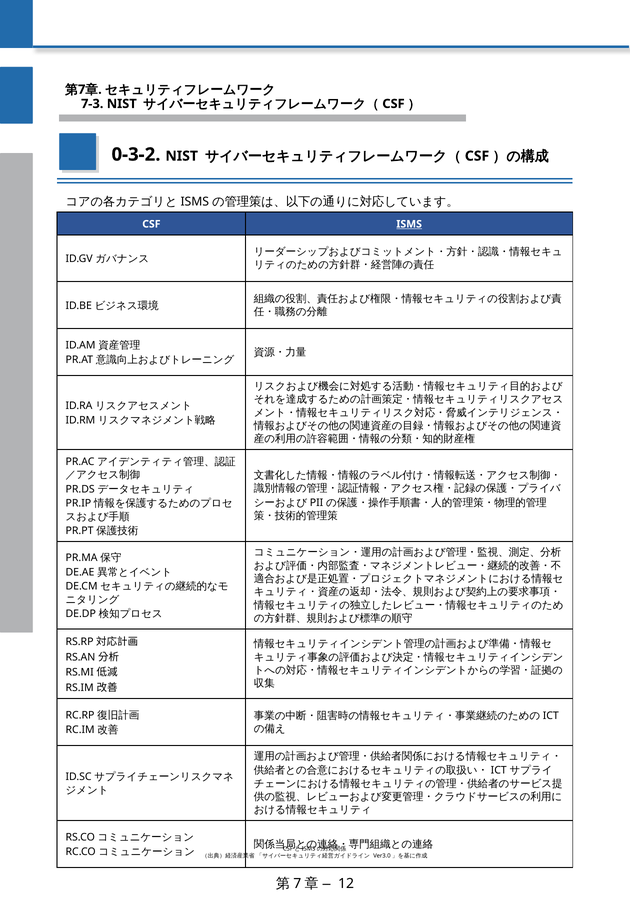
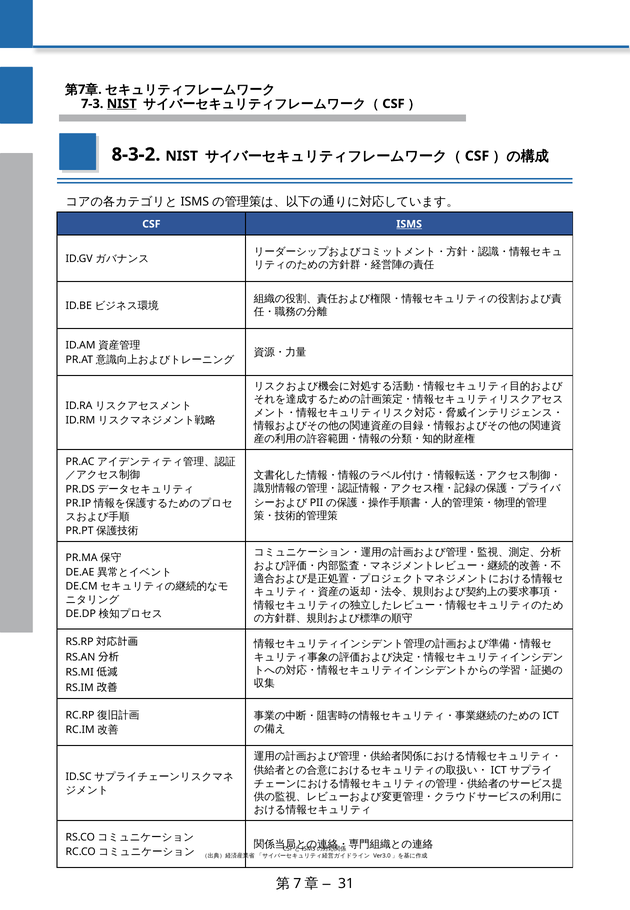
NIST underline: none -> present (122, 104)
0-3-2: 0-3-2 -> 8-3-2 (136, 155)
12: 12 -> 31 (346, 884)
